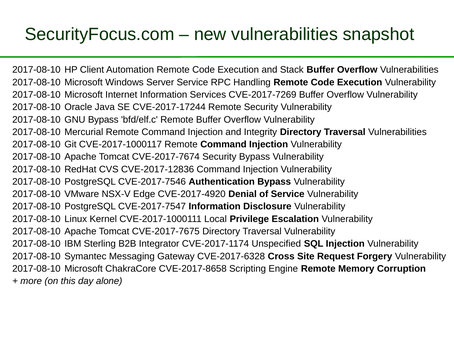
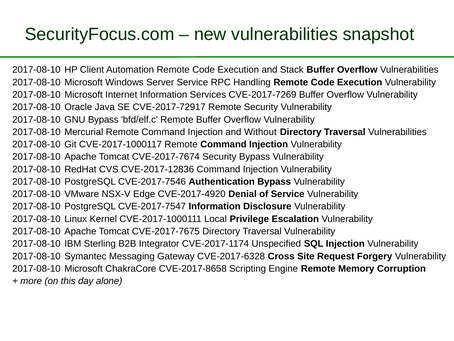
CVE-2017-17244: CVE-2017-17244 -> CVE-2017-72917 (169, 107)
Integrity: Integrity -> Without (260, 132)
